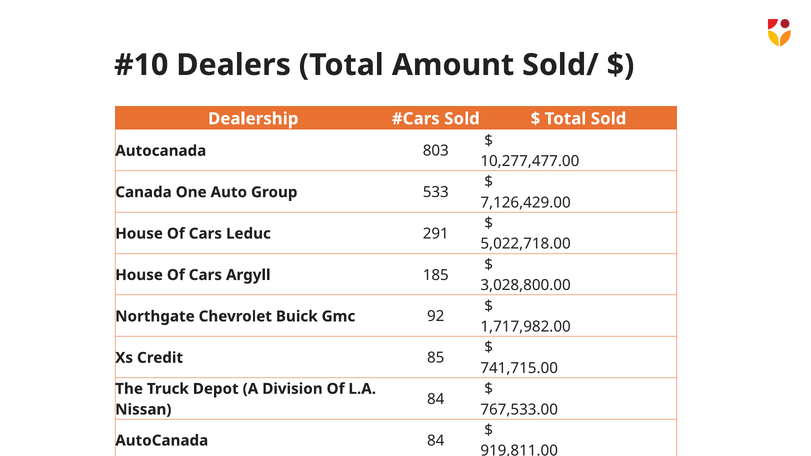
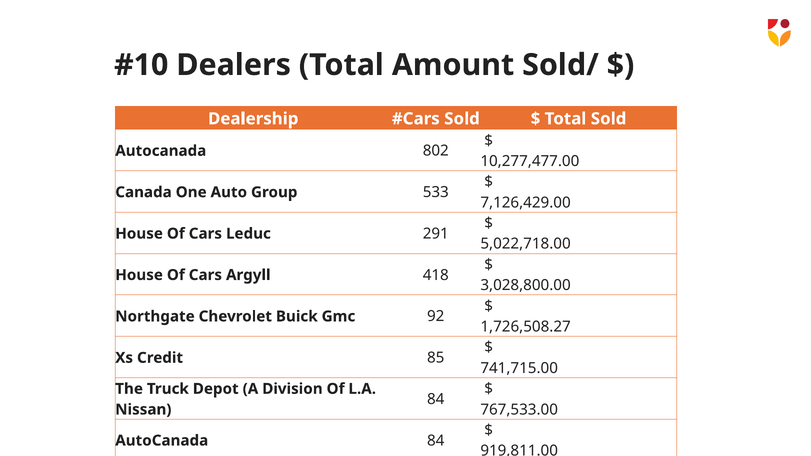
803: 803 -> 802 (436, 151)
185: 185 -> 418 (436, 275)
1,717,982.00: 1,717,982.00 -> 1,726,508.27 (526, 327)
